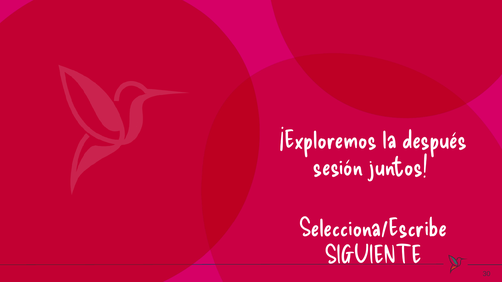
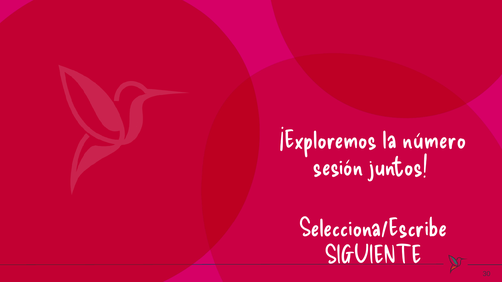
después: después -> número (434, 140)
